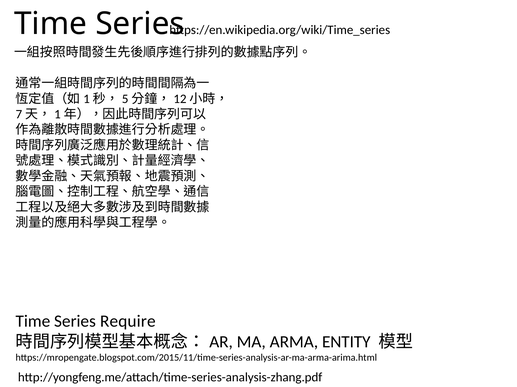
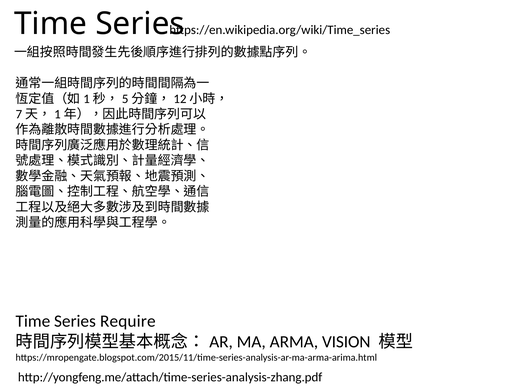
ENTITY: ENTITY -> VISION (346, 342)
